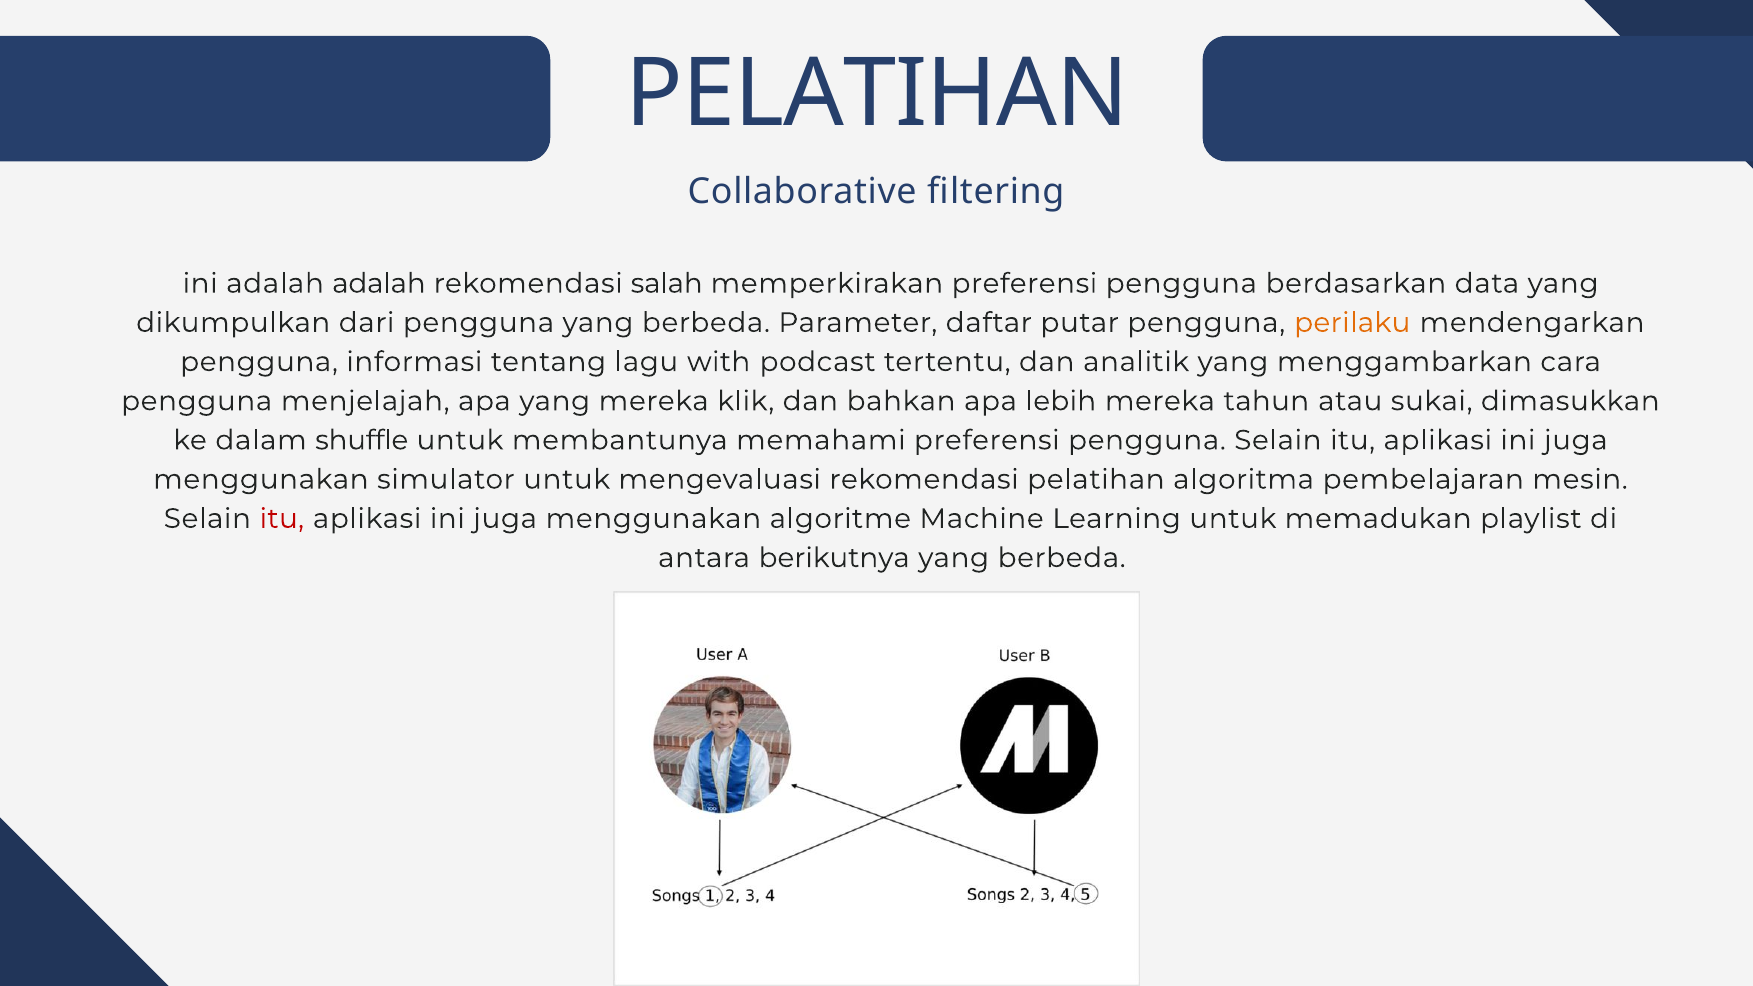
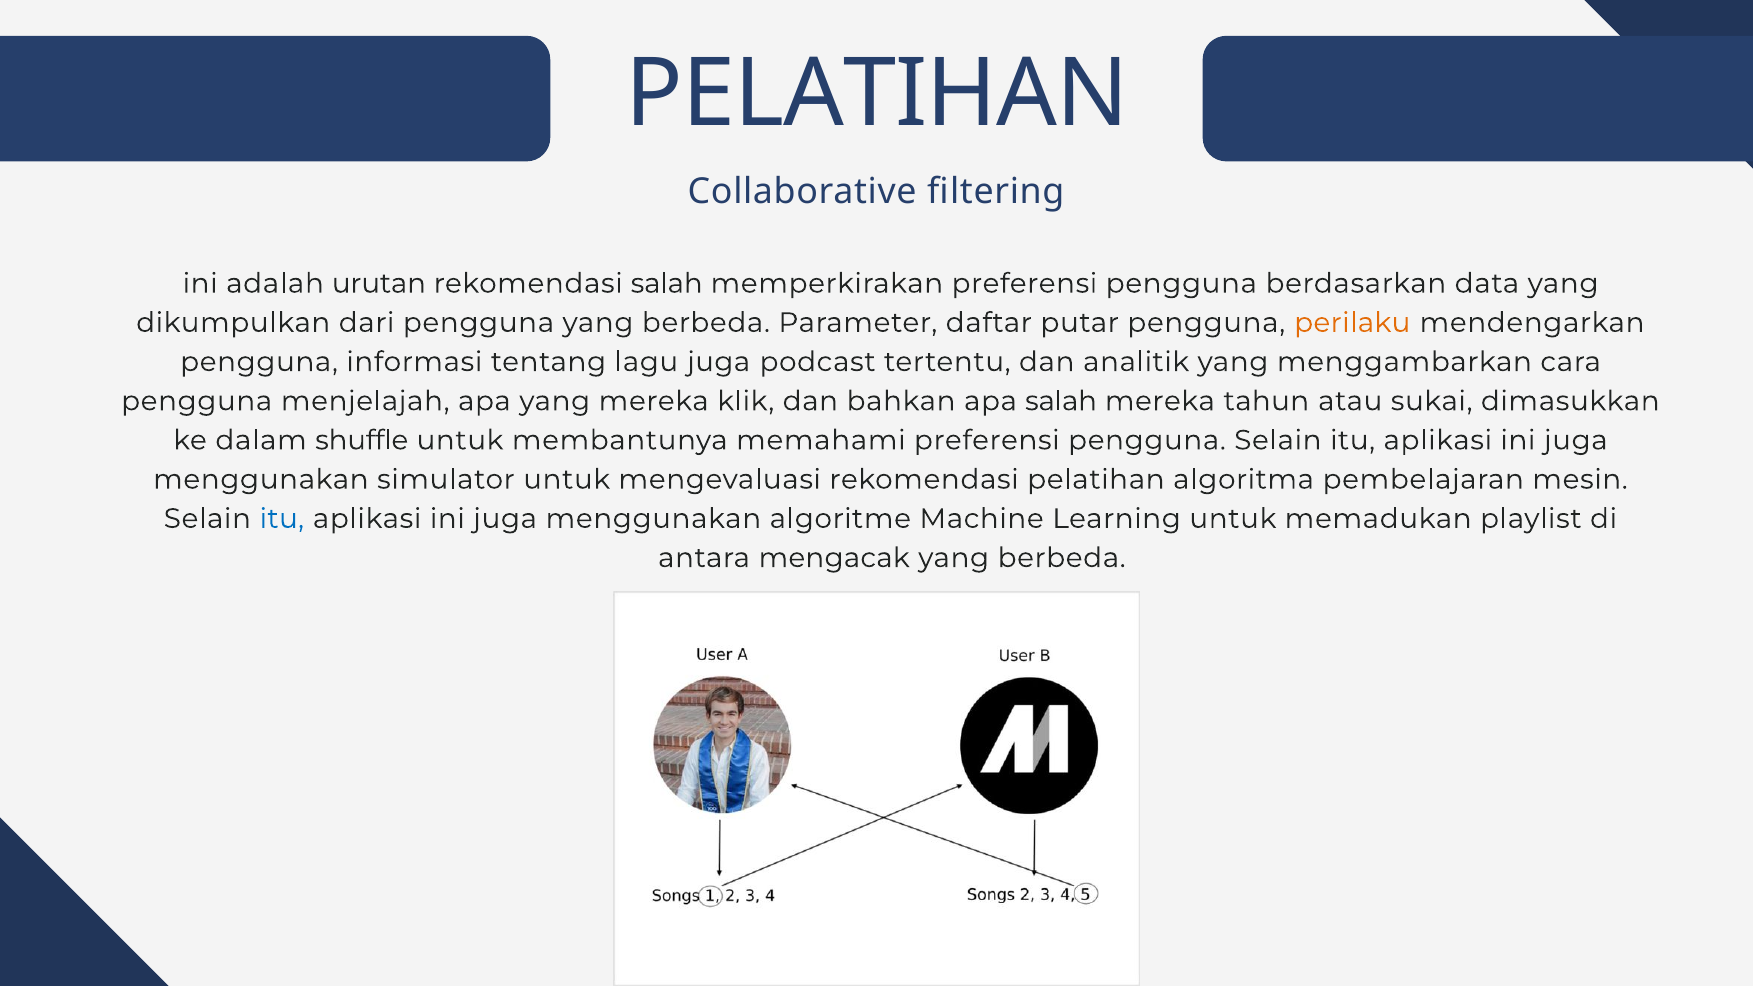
adalah adalah: adalah -> urutan (379, 283)
lagu with: with -> juga (719, 362)
apa lebih: lebih -> salah (1061, 401)
itu colour: red -> blue (282, 519)
berikutnya: berikutnya -> mengacak (834, 558)
